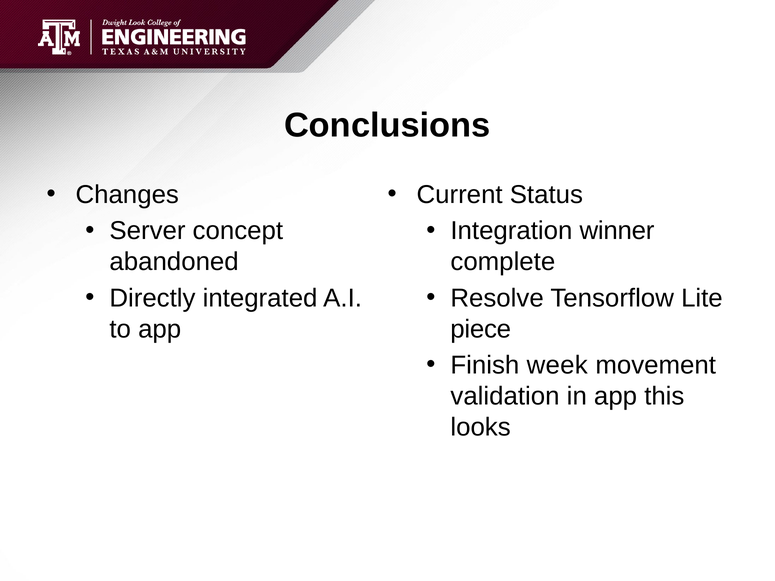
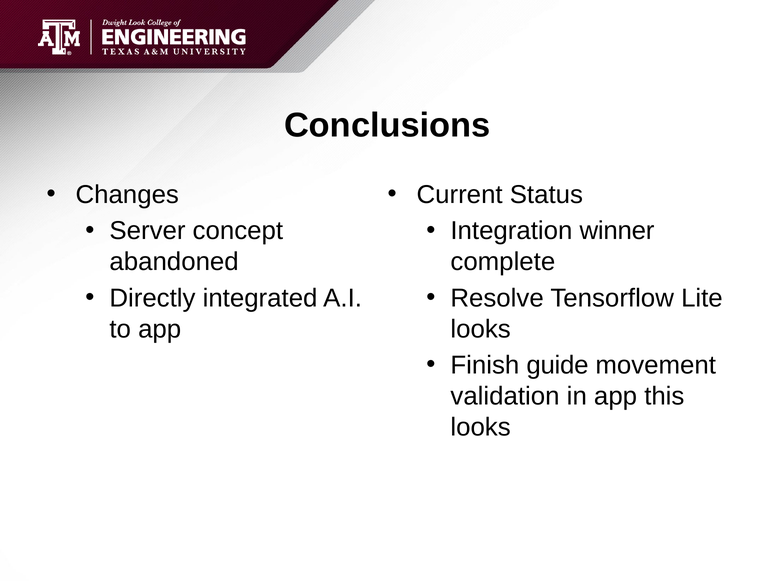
piece: piece -> looks (481, 329)
week: week -> guide (557, 365)
